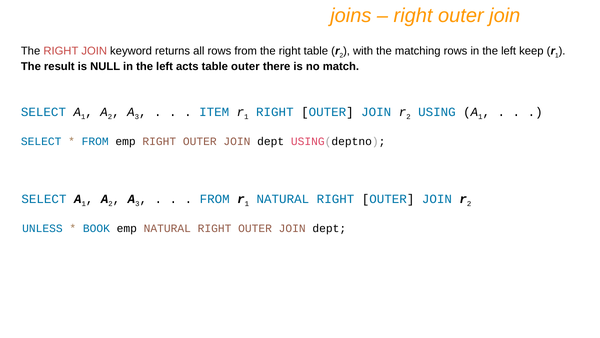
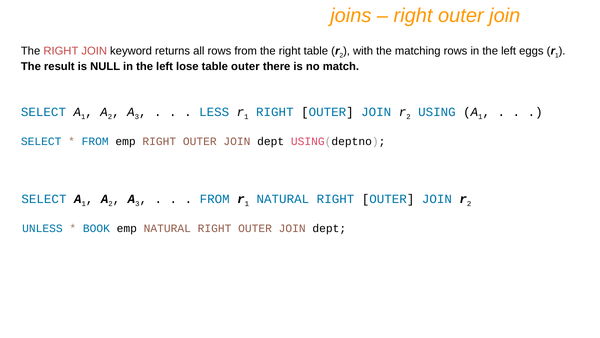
keep: keep -> eggs (531, 51)
acts: acts -> lose (187, 66)
ITEM: ITEM -> LESS (214, 112)
